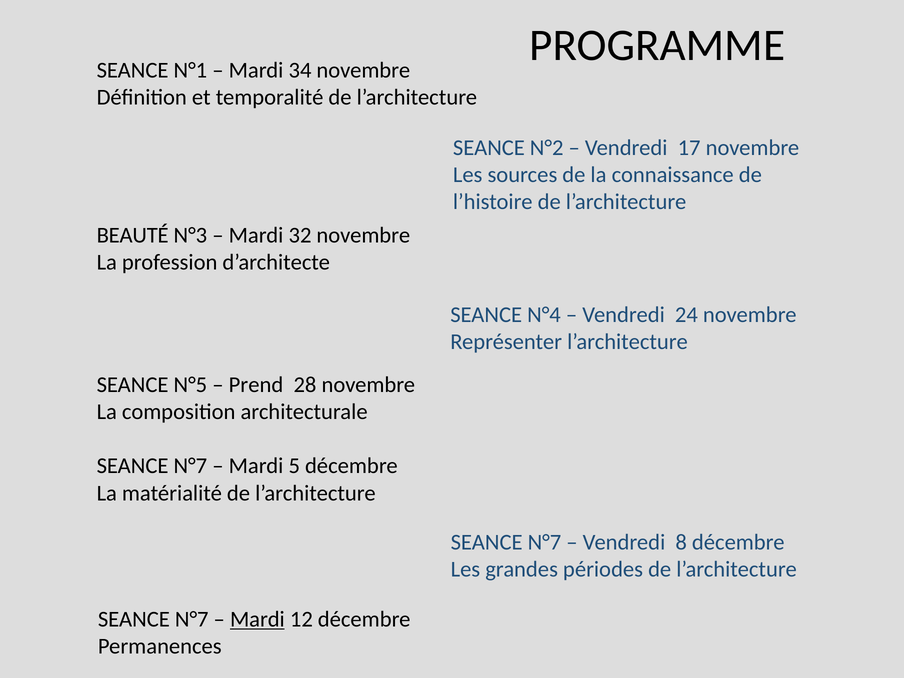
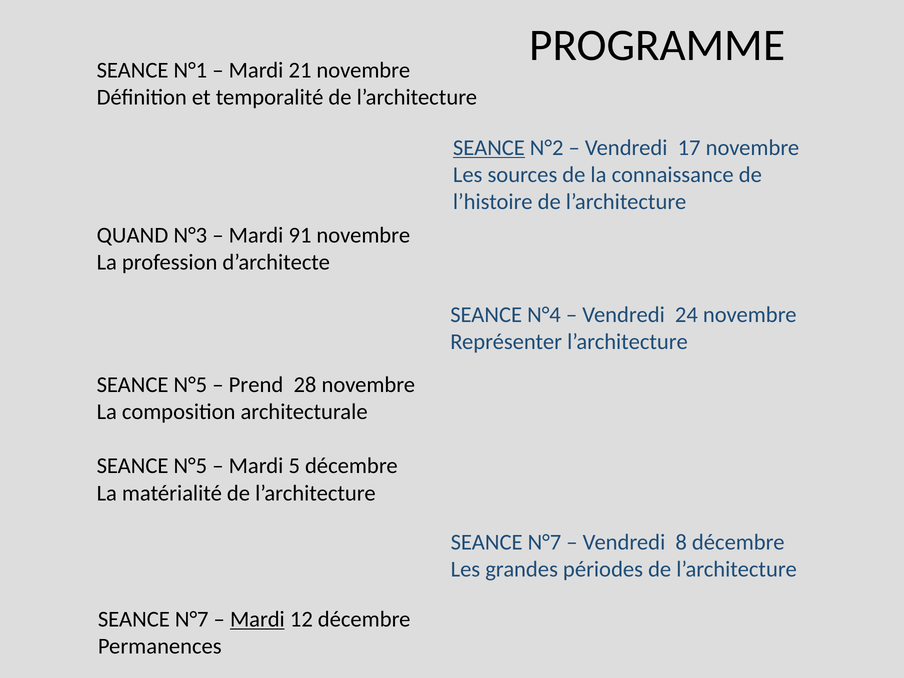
34: 34 -> 21 (300, 70)
SEANCE underline: none -> present (489, 148)
BEAUTÉ: BEAUTÉ -> QUAND (132, 235)
32: 32 -> 91 (300, 235)
N°7: N°7 -> N°5 (190, 466)
